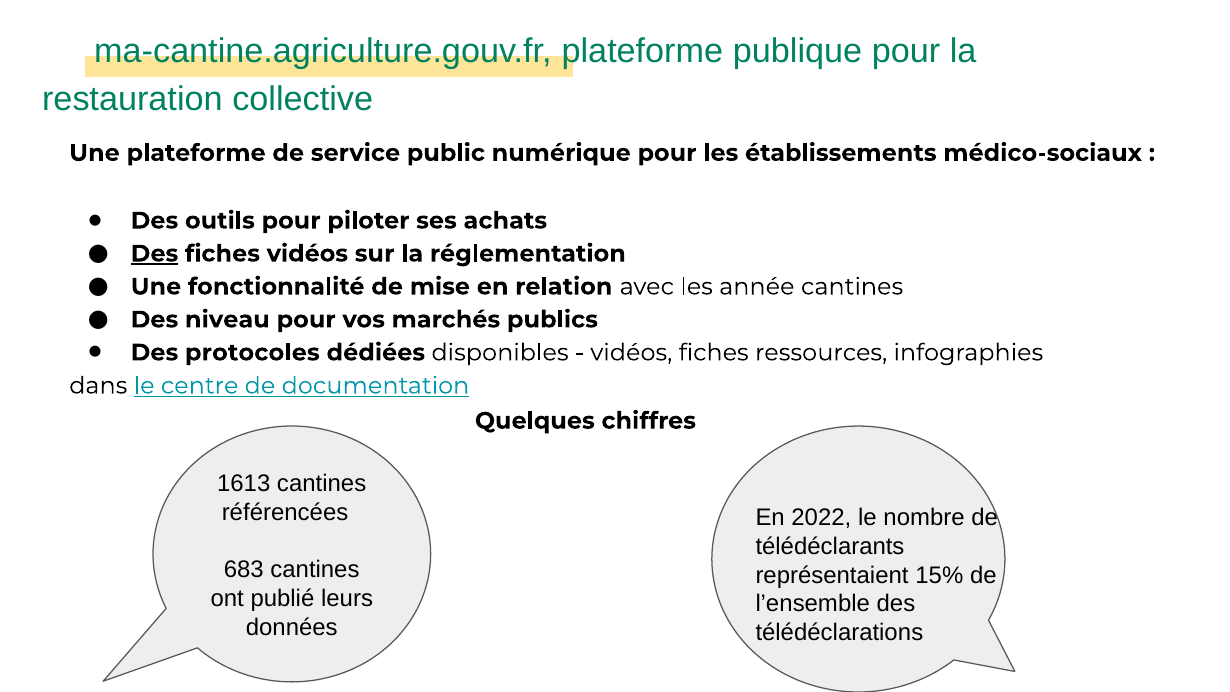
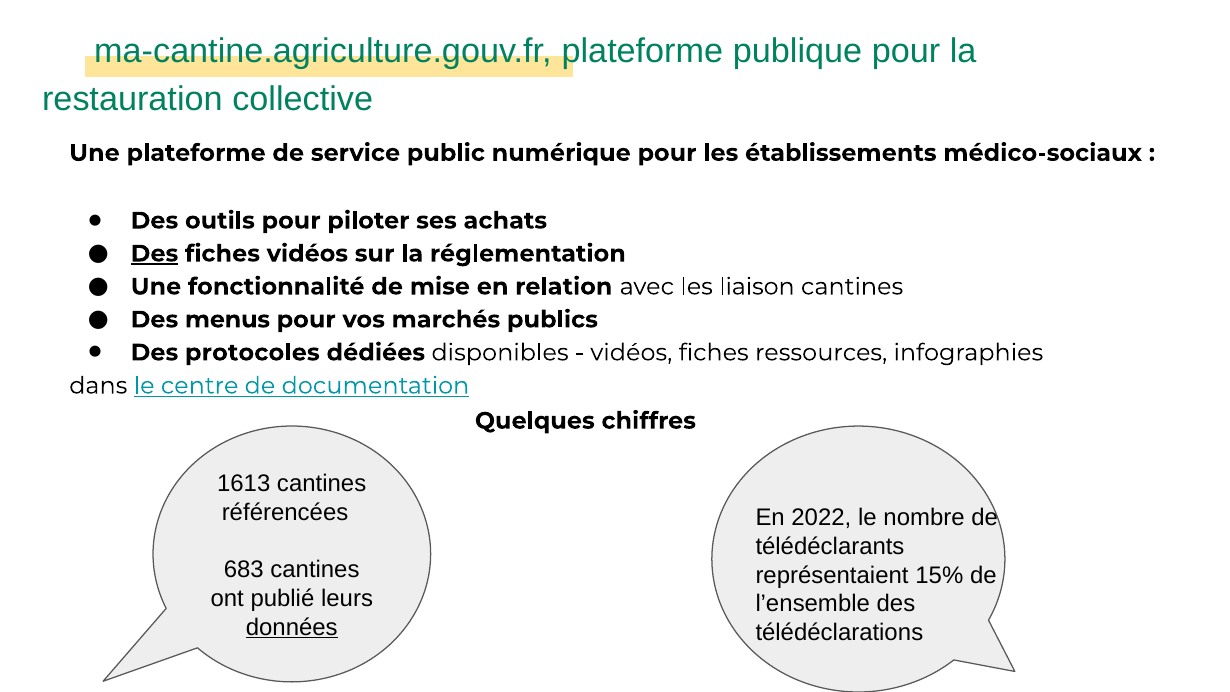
année: année -> liaison (757, 287)
niveau: niveau -> menus (228, 320)
données underline: none -> present (292, 627)
